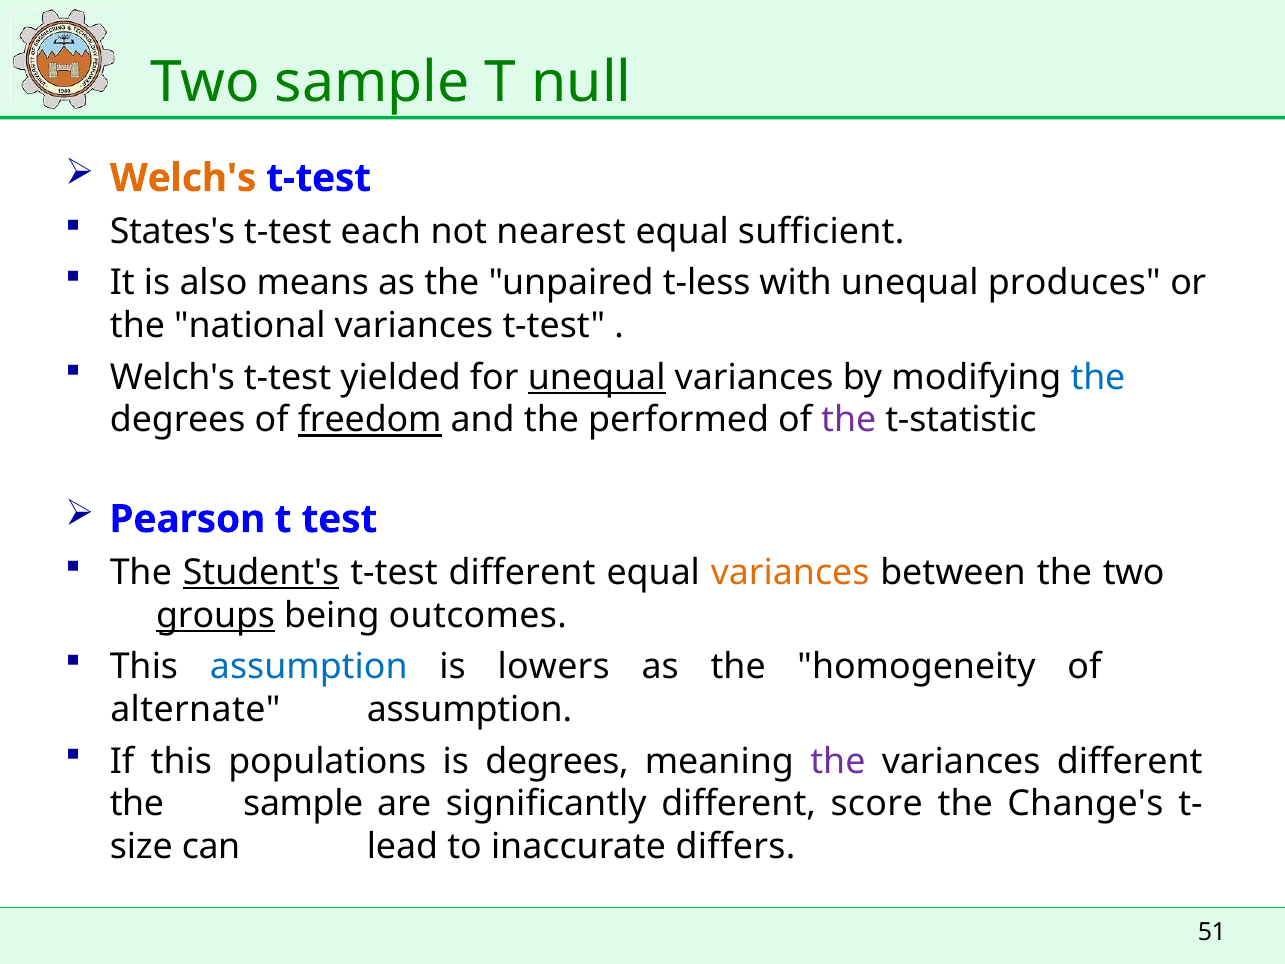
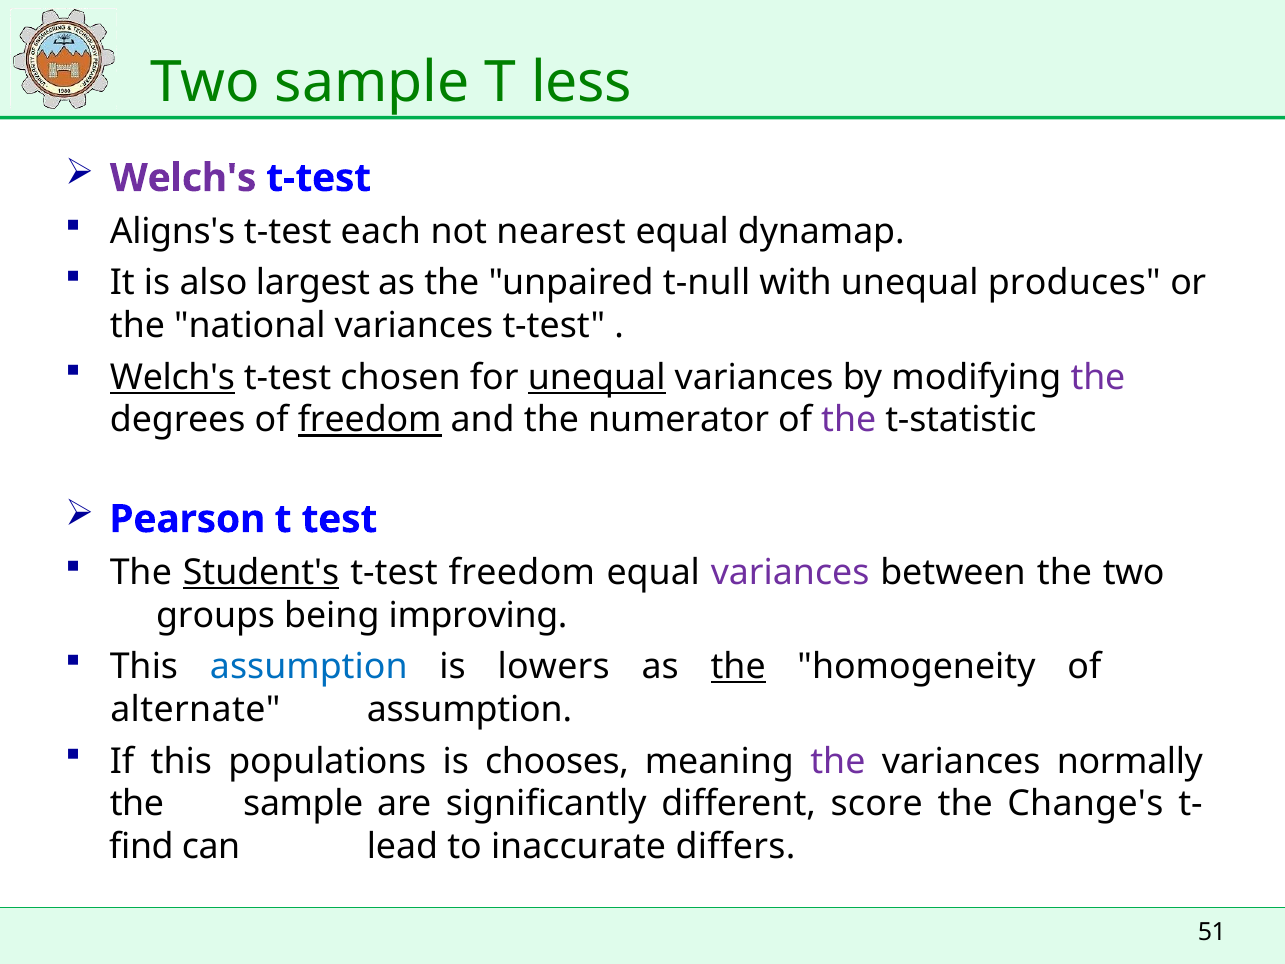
null: null -> less (582, 83)
Welch's colour: orange -> purple (183, 178)
States's: States's -> Aligns's (173, 232)
sufficient: sufficient -> dynamap (821, 232)
means: means -> largest (313, 283)
t-less: t-less -> t-null (707, 283)
Welch's underline: none -> present (173, 377)
yielded: yielded -> chosen (401, 377)
the colour: blue -> purple (1098, 377)
performed: performed -> numerator (679, 420)
t-test different: different -> freedom (522, 573)
variances colour: orange -> purple (790, 573)
groups underline: present -> none (216, 615)
outcomes: outcomes -> improving (478, 615)
the underline: none -> present (738, 667)
is degrees: degrees -> chooses (557, 761)
variances different: different -> normally (1130, 761)
size: size -> find (141, 847)
